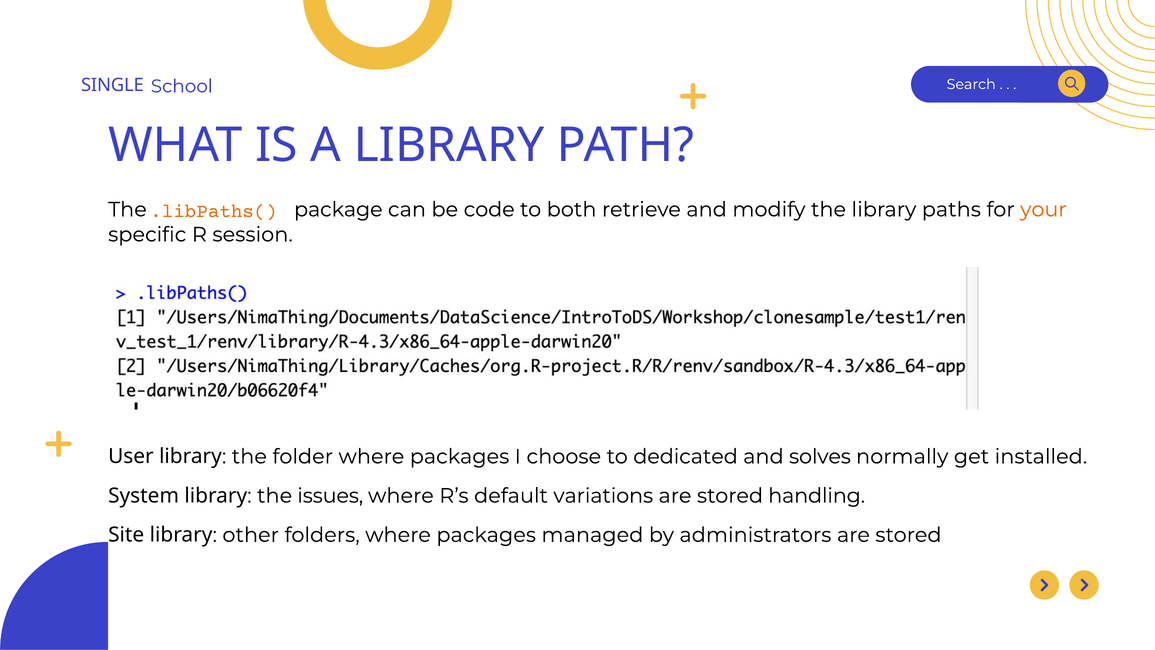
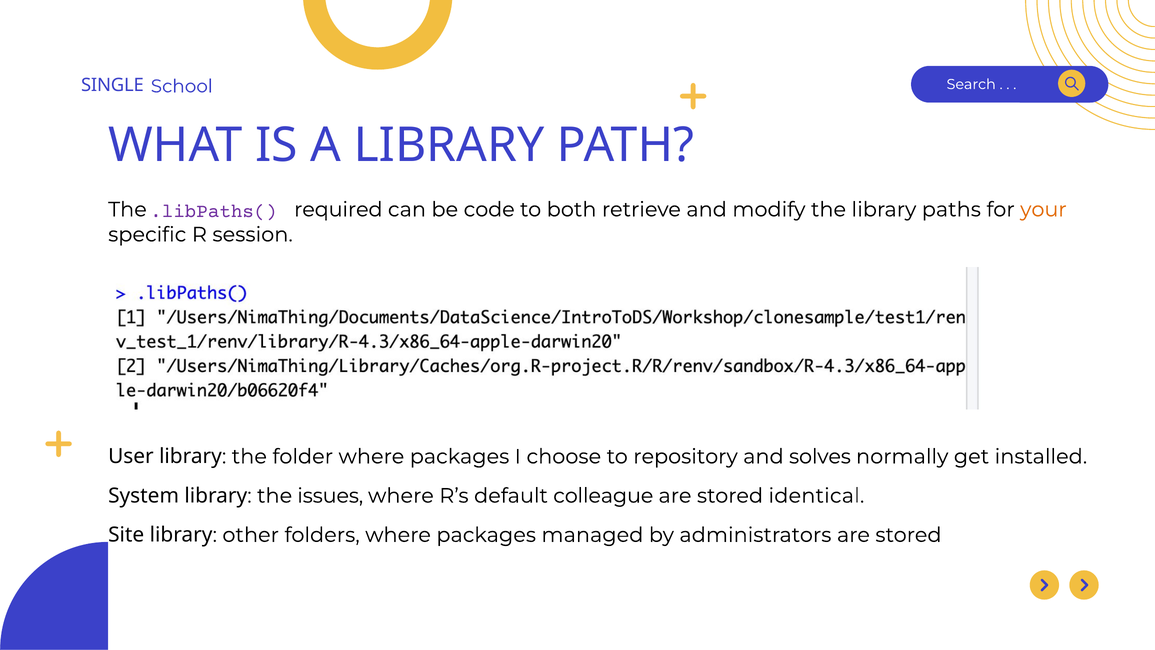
package: package -> required (338, 209)
.libPaths( colour: orange -> purple (214, 211)
dedicated: dedicated -> repository (685, 456)
variations: variations -> colleague (603, 496)
handling: handling -> identical (816, 496)
